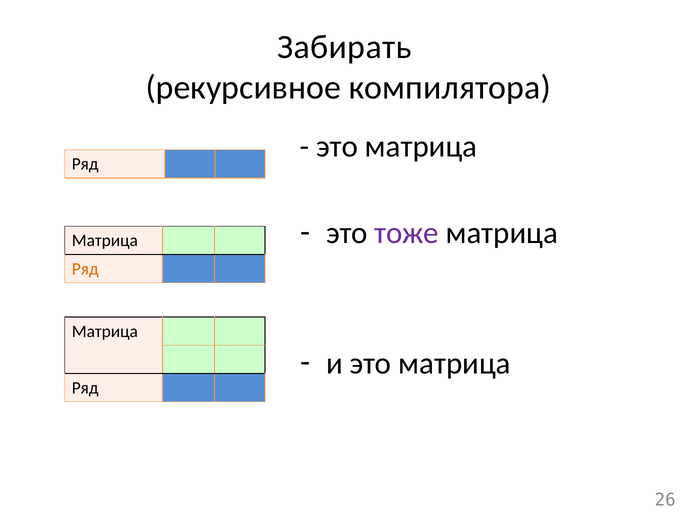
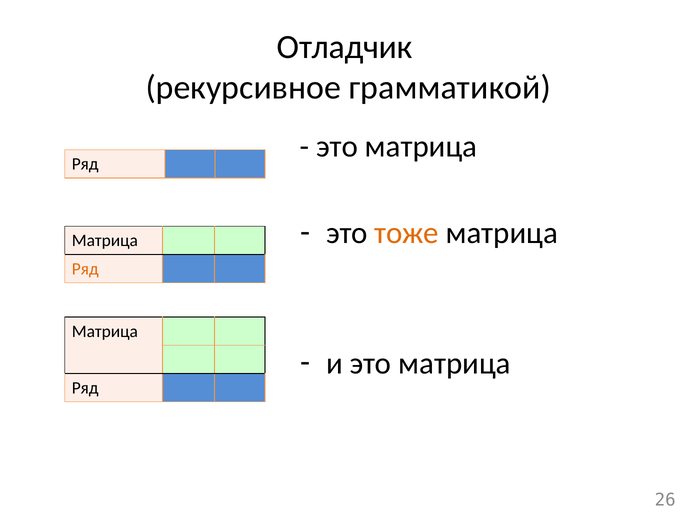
Забирать: Забирать -> Отладчик (345, 47)
компилятора: компилятора -> грамматикой (450, 88)
тоже colour: purple -> orange (407, 233)
